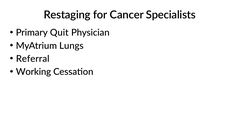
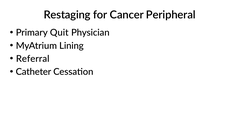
Specialists: Specialists -> Peripheral (171, 15)
Lungs: Lungs -> Lining (71, 46)
Working: Working -> Catheter (33, 72)
